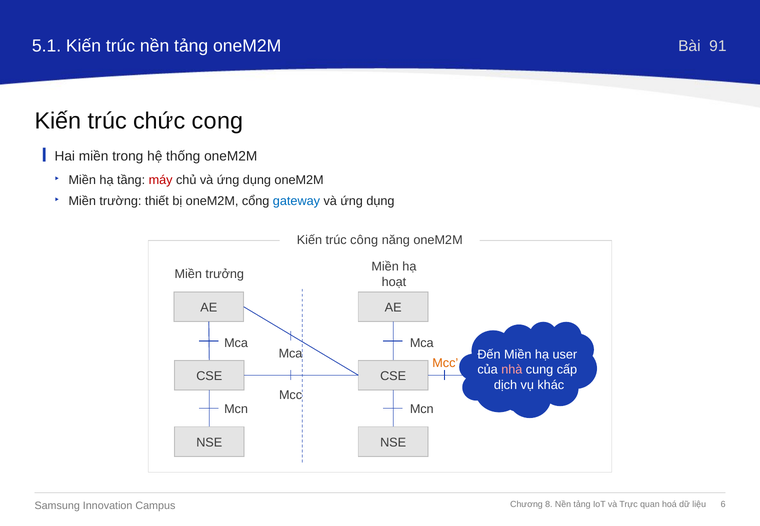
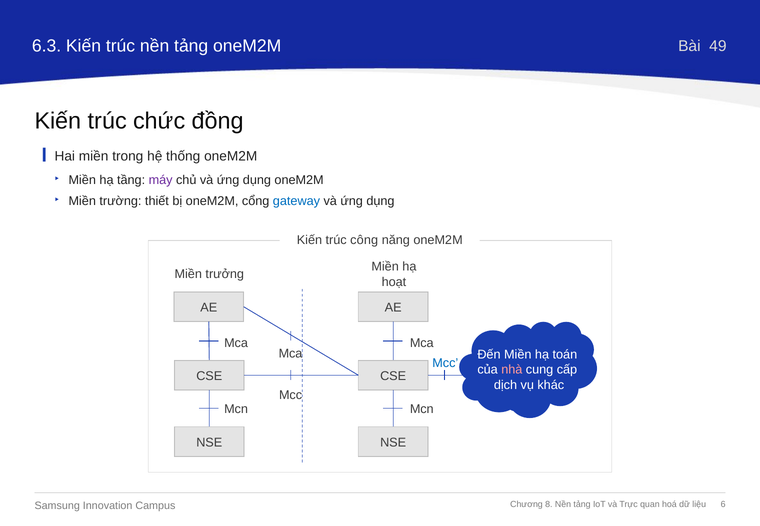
5.1: 5.1 -> 6.3 (47, 46)
91: 91 -> 49 (718, 46)
cong: cong -> đồng (218, 121)
máy colour: red -> purple (161, 180)
user: user -> toán (565, 355)
Mcc colour: orange -> blue (445, 363)
